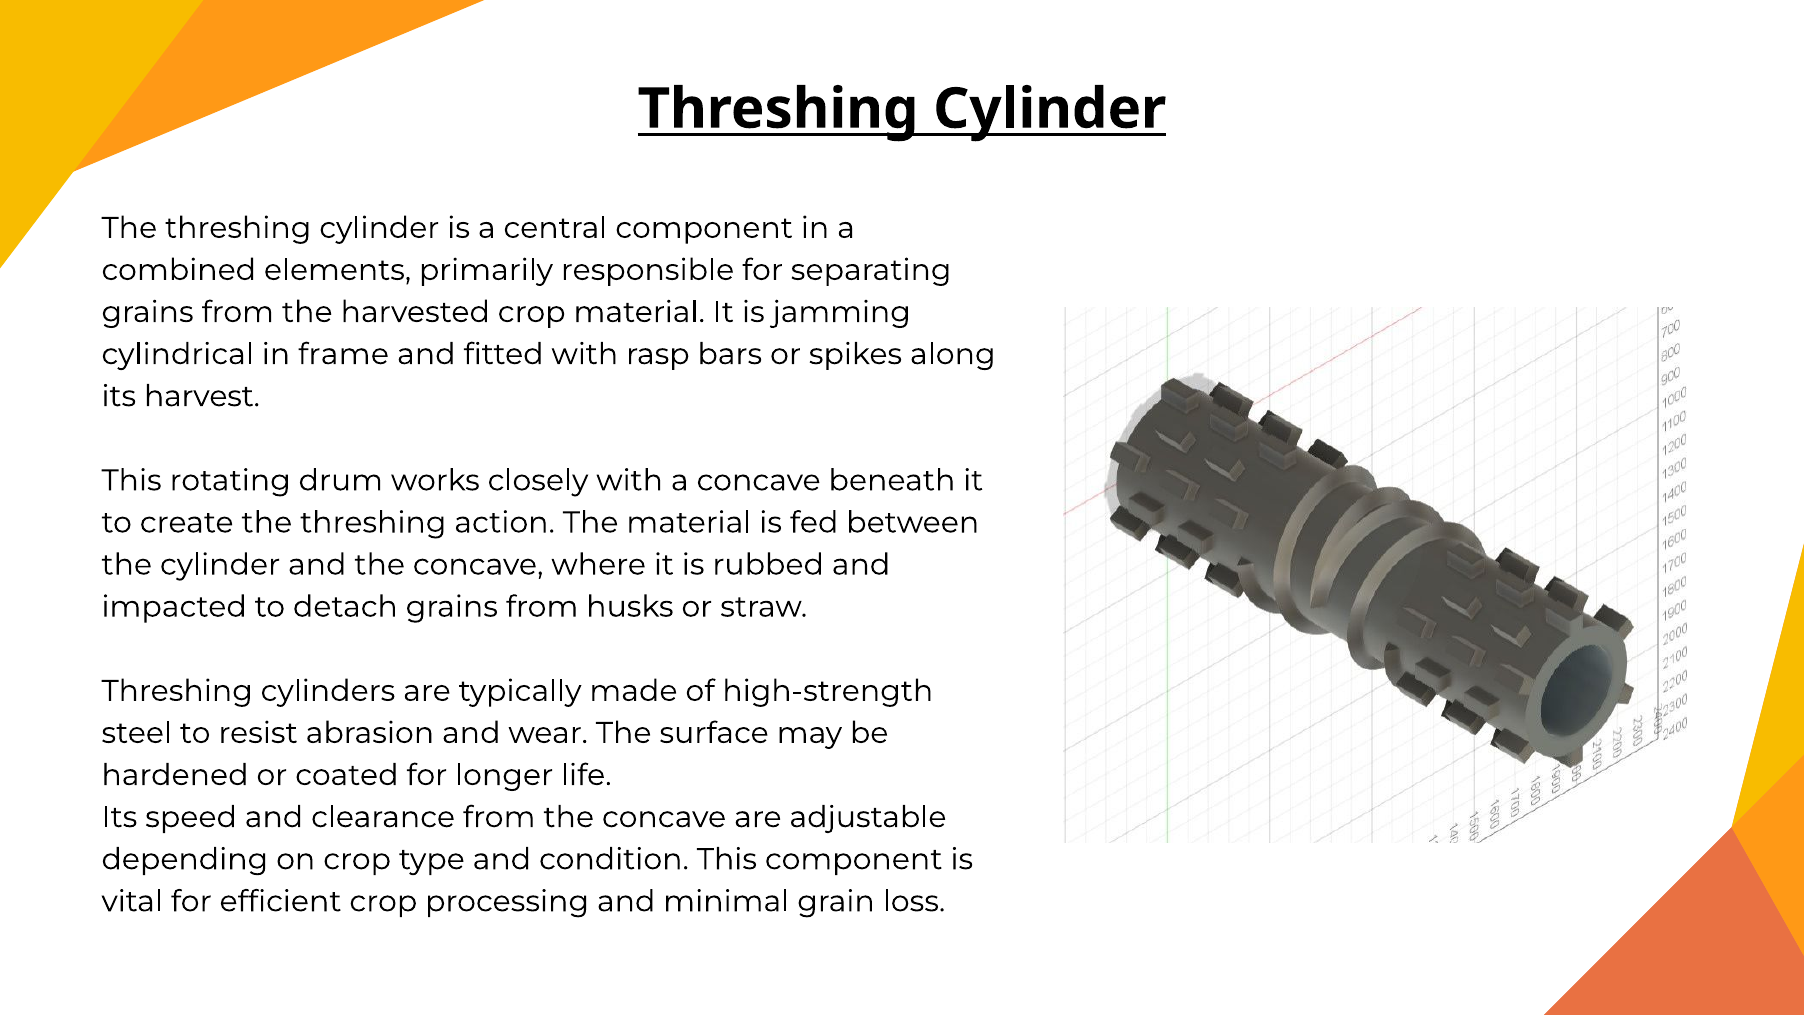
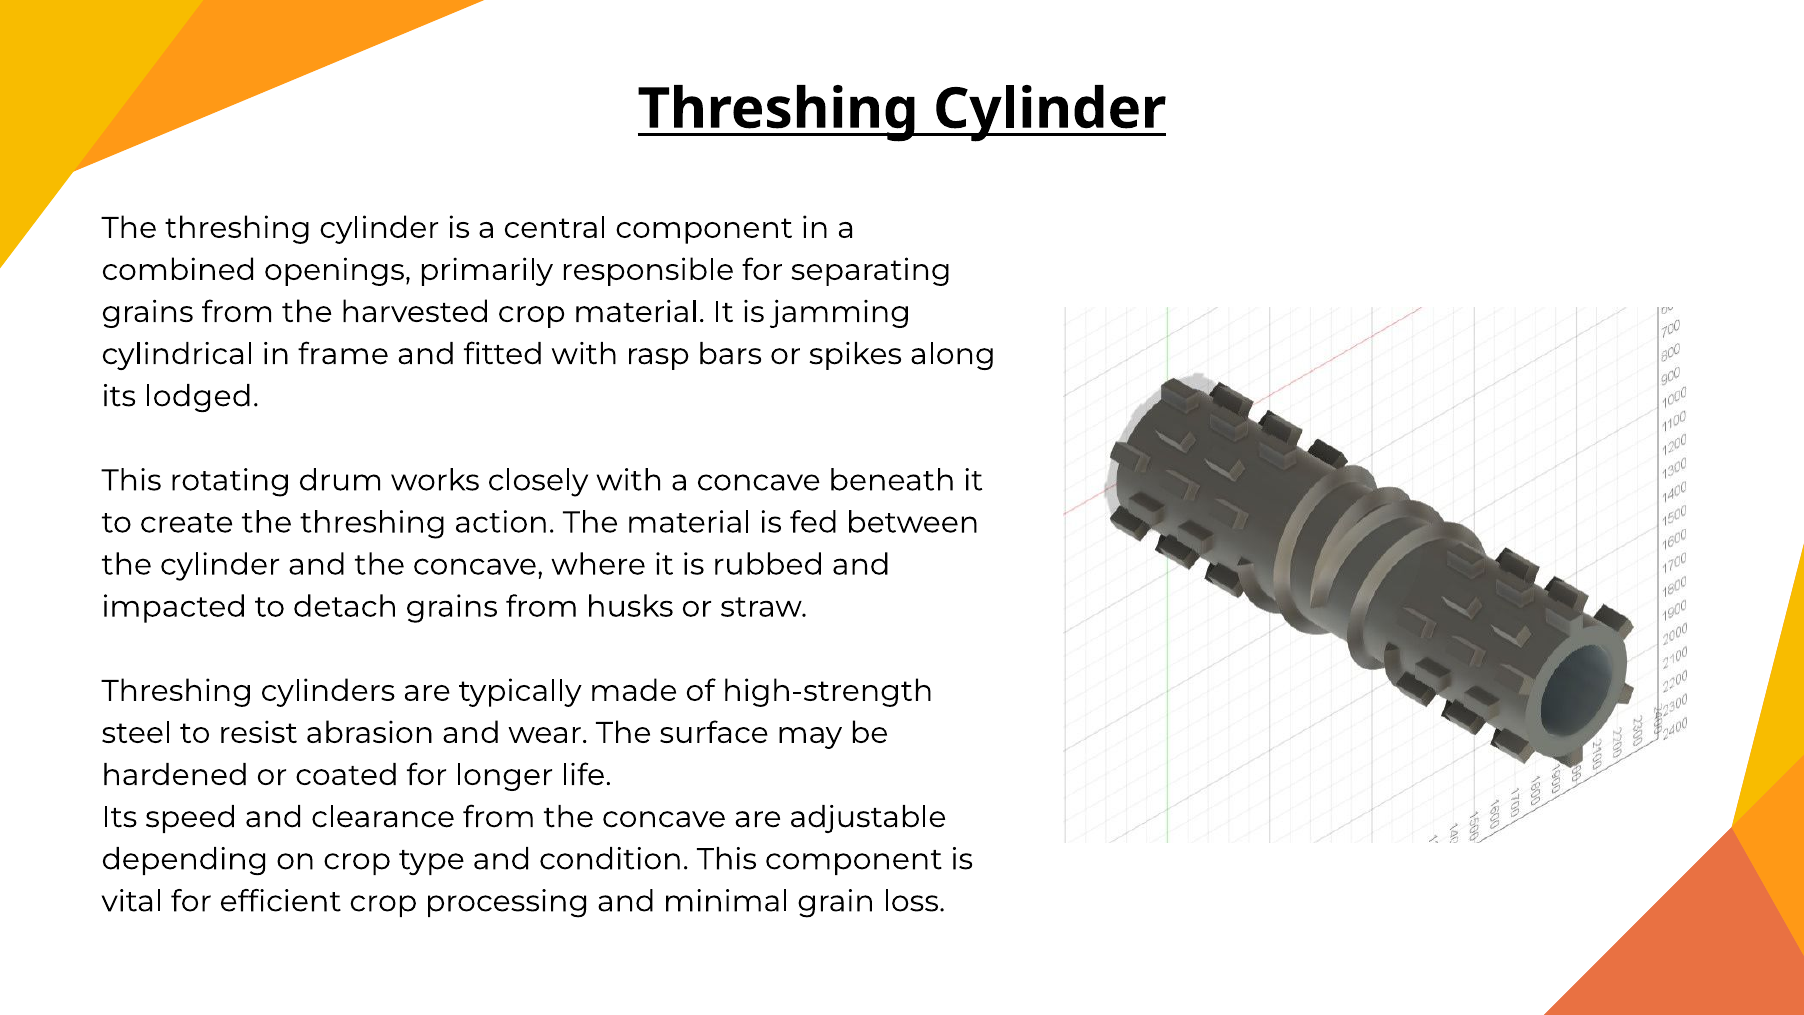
elements: elements -> openings (338, 270)
harvest: harvest -> lodged (202, 396)
